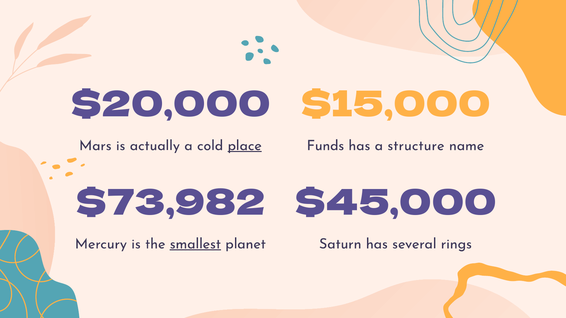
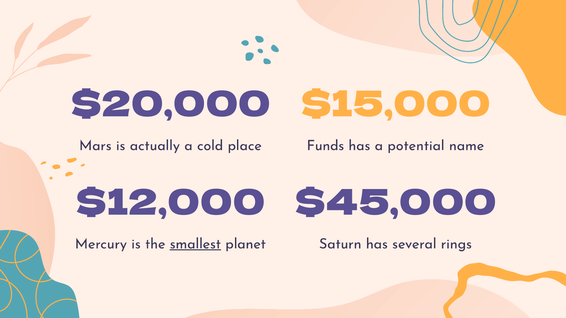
place underline: present -> none (245, 146)
structure: structure -> potential (416, 146)
$73,982: $73,982 -> $12,000 (170, 203)
